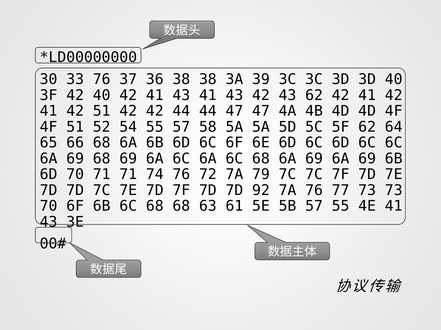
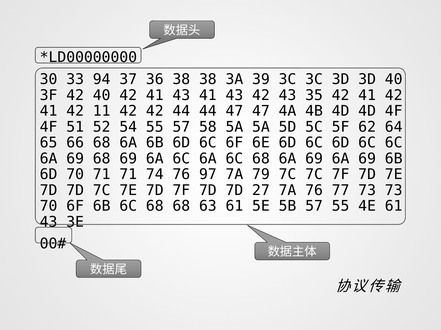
33 76: 76 -> 94 (102, 80)
43 62: 62 -> 35 (314, 95)
42 51: 51 -> 11 (102, 111)
72: 72 -> 97 (208, 175)
92: 92 -> 27 (261, 191)
4E 41: 41 -> 61 (394, 206)
